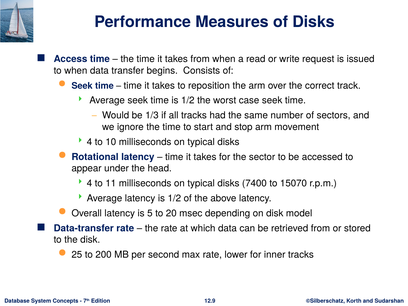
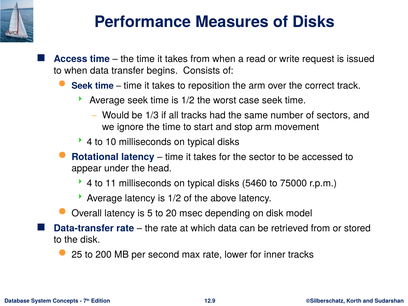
7400: 7400 -> 5460 (254, 183)
15070: 15070 -> 75000 (293, 183)
